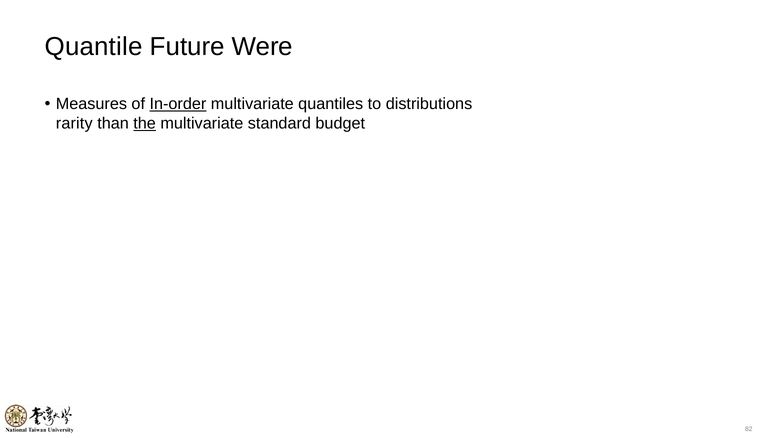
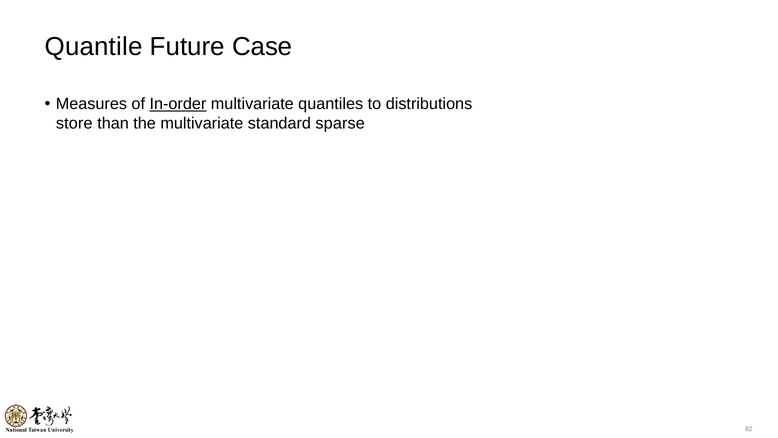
Were: Were -> Case (262, 47)
rarity: rarity -> store (74, 123)
the underline: present -> none (145, 123)
budget: budget -> sparse (340, 123)
